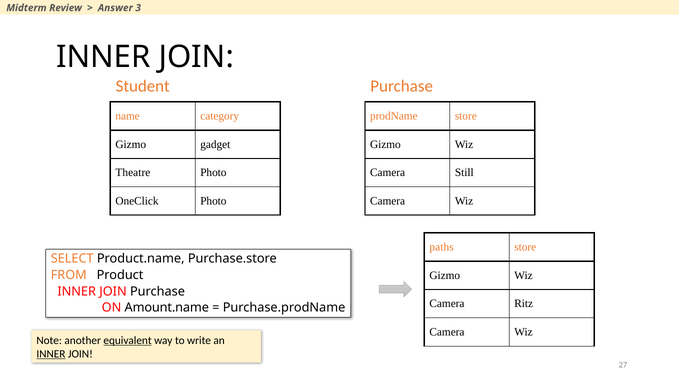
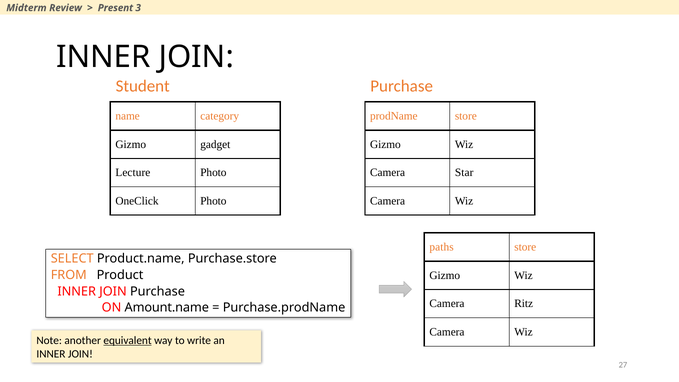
Answer: Answer -> Present (115, 8)
Theatre: Theatre -> Lecture (133, 173)
Still: Still -> Star (464, 173)
INNER underline: present -> none (51, 354)
